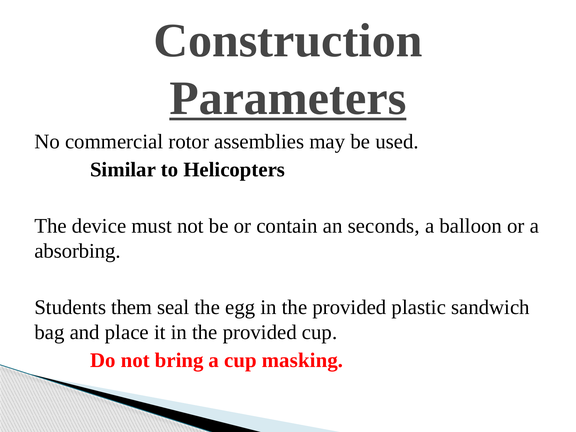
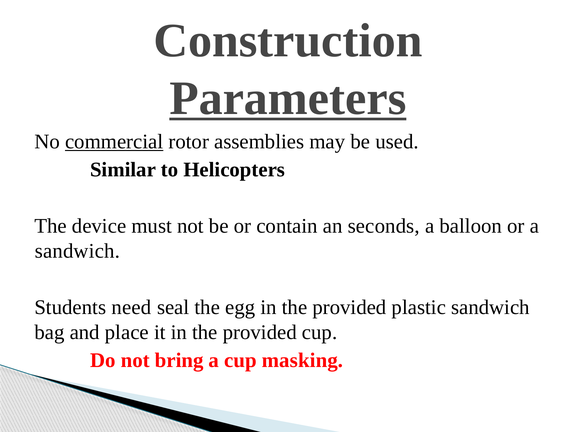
commercial underline: none -> present (114, 142)
absorbing: absorbing -> sandwich (77, 251)
them: them -> need (131, 307)
